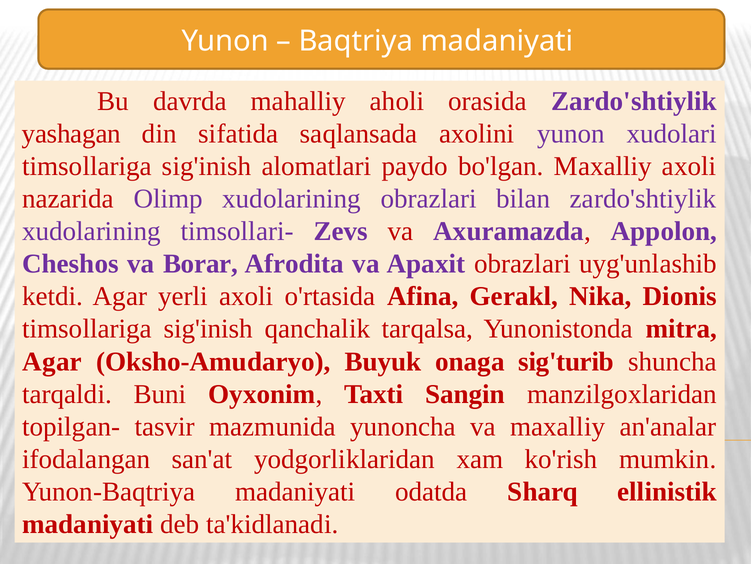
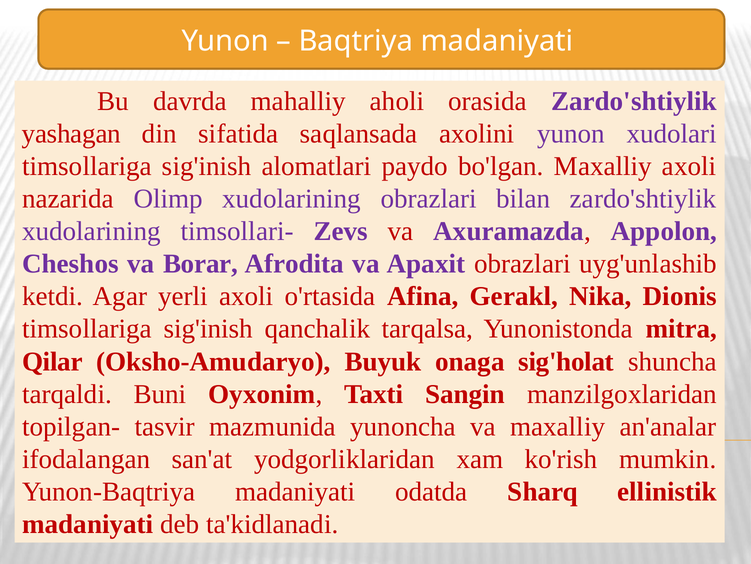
Agar: Agar -> Qilar (52, 361)
sig'turib: sig'turib -> sig'holat (566, 361)
